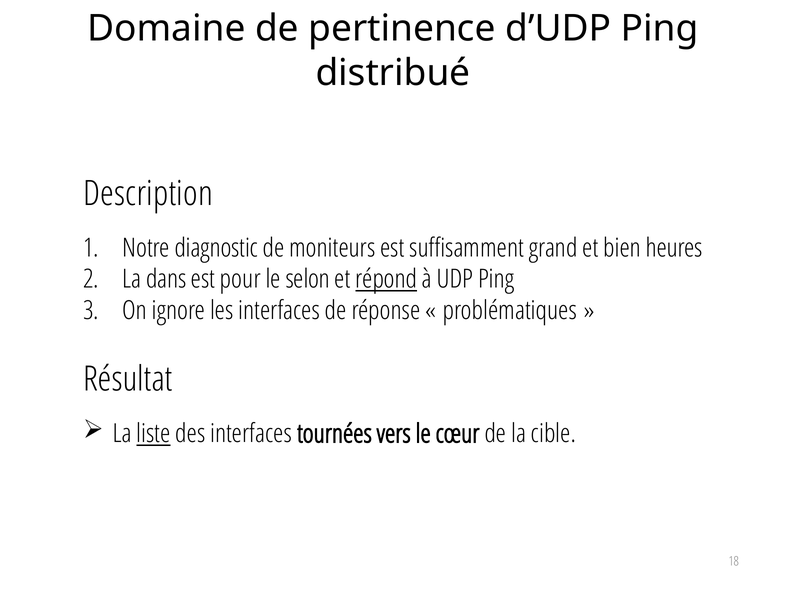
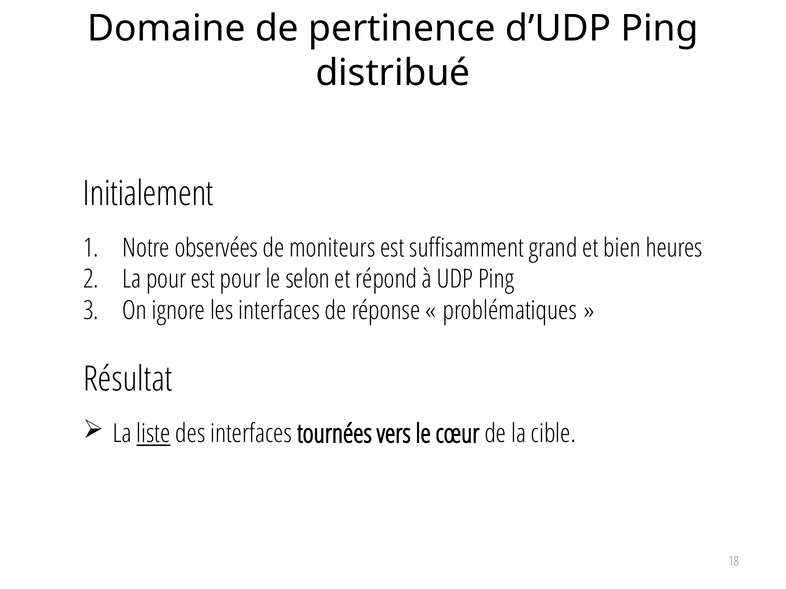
Description: Description -> Initialement (148, 194)
diagnostic: diagnostic -> observées (216, 248)
La dans: dans -> pour (166, 280)
répond underline: present -> none (386, 280)
